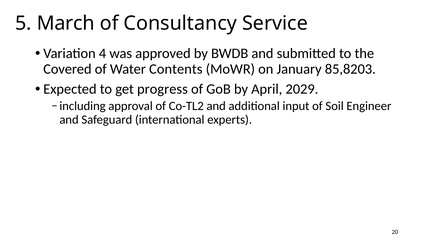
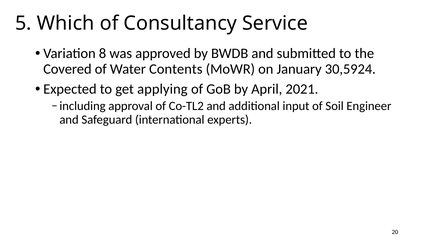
March: March -> Which (66, 23)
4: 4 -> 8 (103, 53)
85,8203: 85,8203 -> 30,5924 (350, 69)
progress: progress -> applying (162, 89)
2029: 2029 -> 2021 (302, 89)
